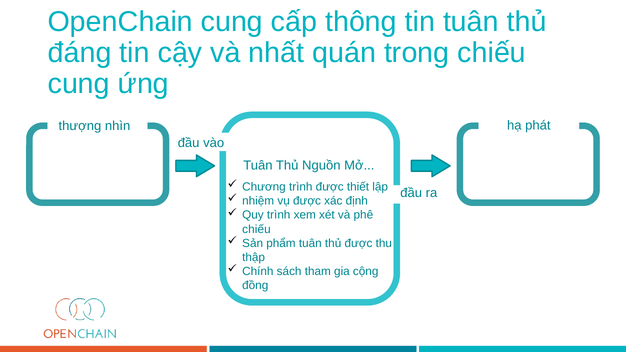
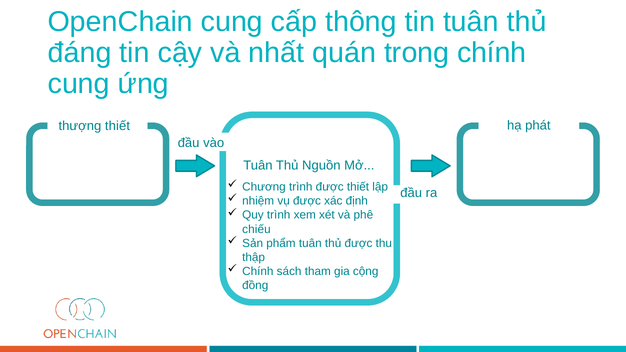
trong chiếu: chiếu -> chính (492, 53)
thượng nhìn: nhìn -> thiết (118, 126)
